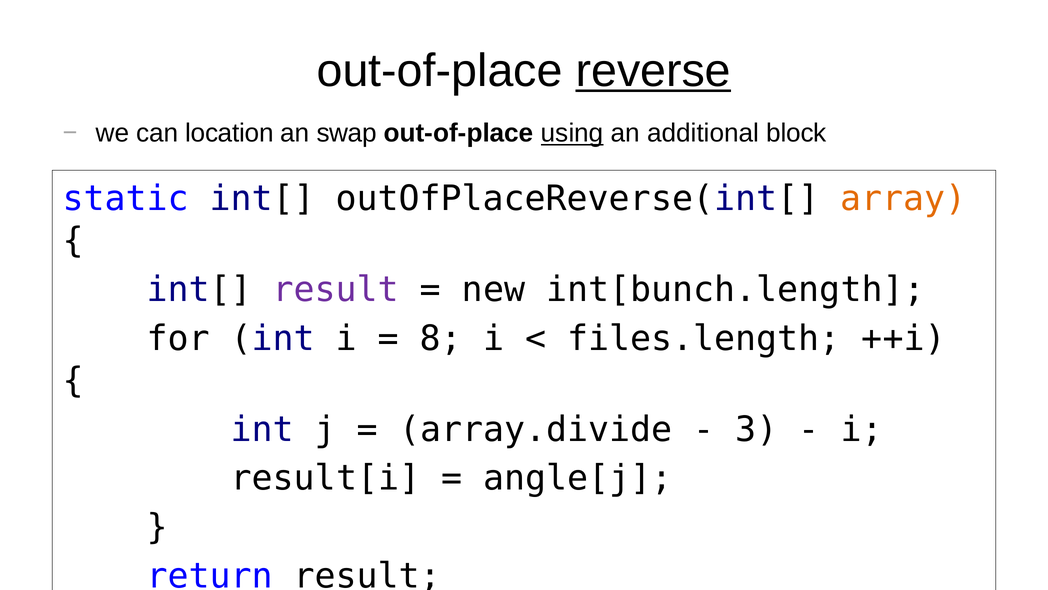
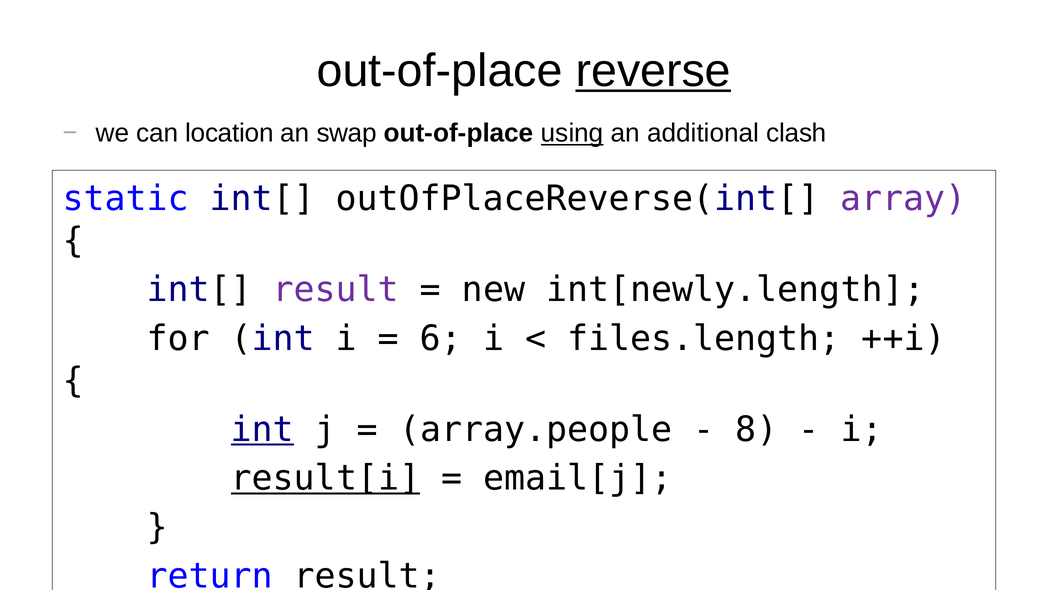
block: block -> clash (796, 133)
array colour: orange -> purple (903, 199)
int[bunch.length: int[bunch.length -> int[newly.length (735, 289)
8: 8 -> 6 (441, 338)
int underline: none -> present (262, 429)
array.divide: array.divide -> array.people (536, 429)
3: 3 -> 8 (757, 429)
result[i underline: none -> present (326, 478)
angle[j: angle[j -> email[j (578, 478)
